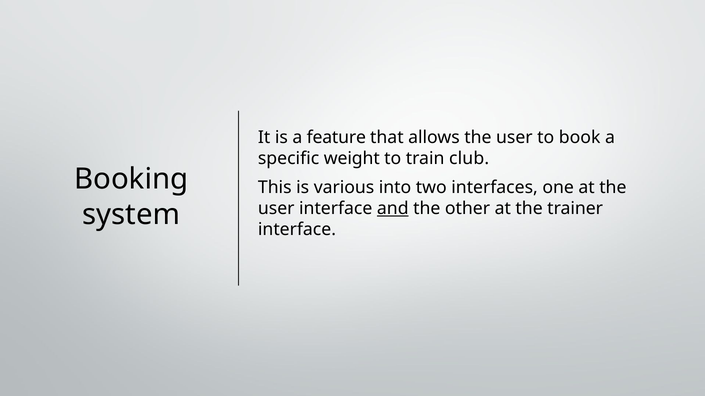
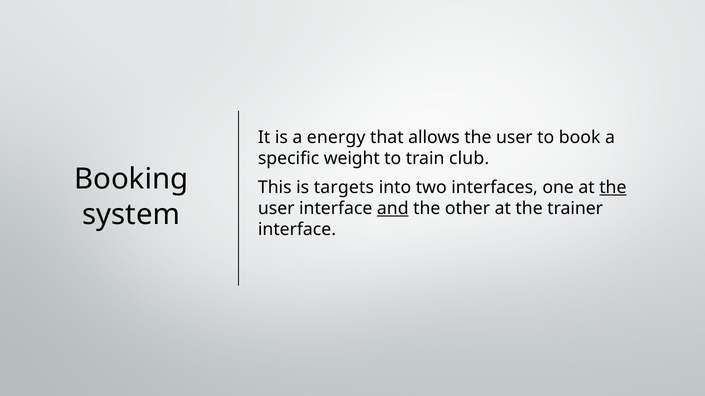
feature: feature -> energy (336, 137)
various: various -> targets (344, 188)
the underline: none -> present (613, 188)
